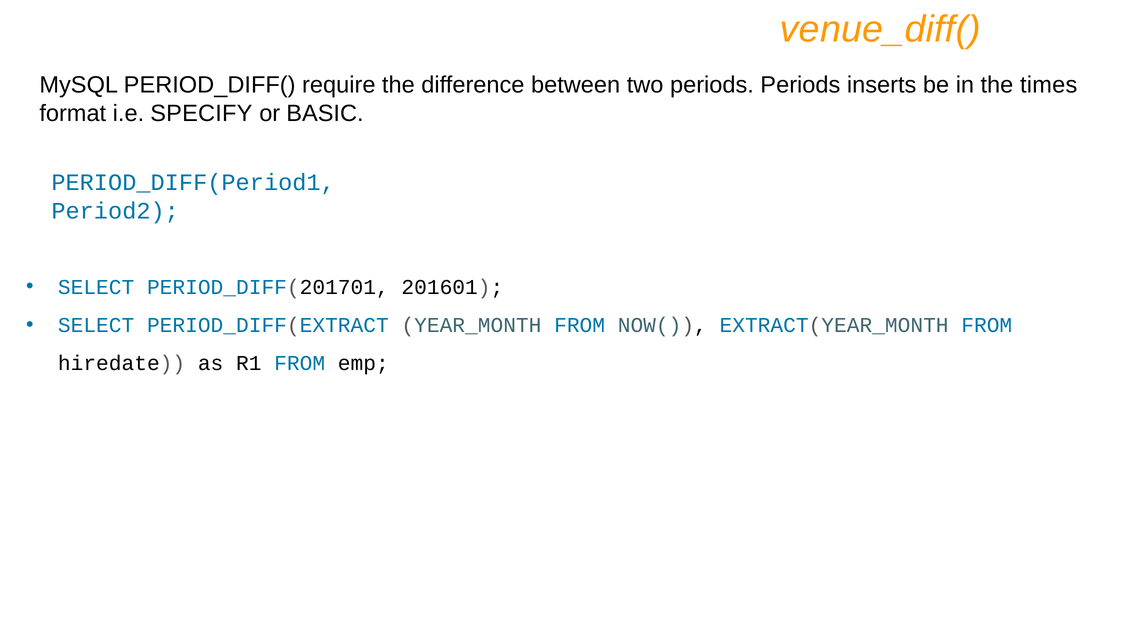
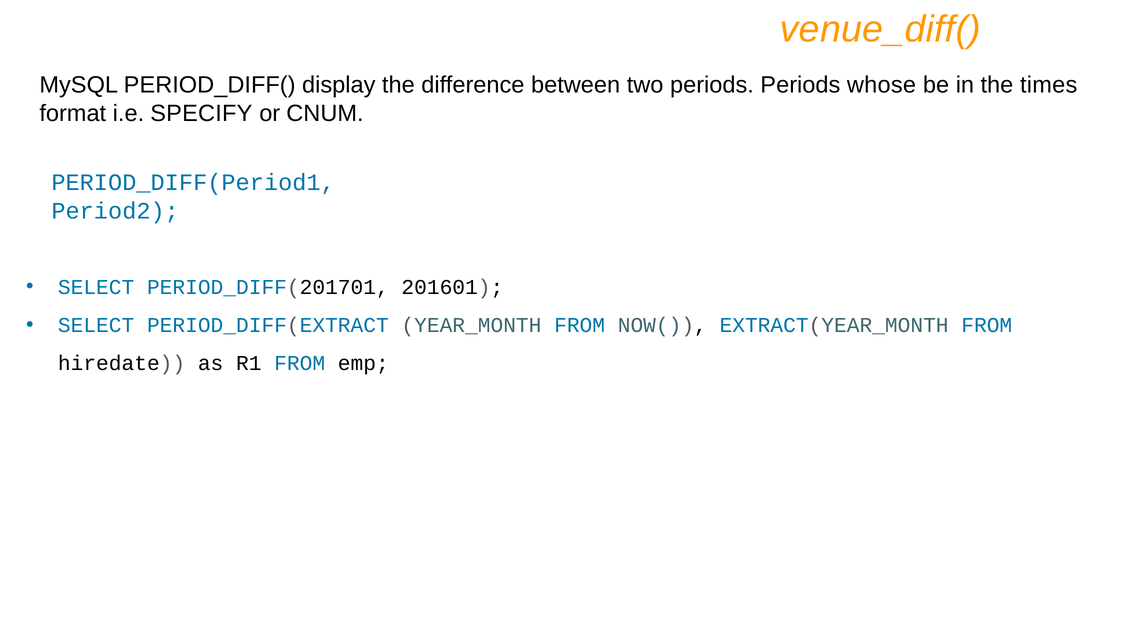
require: require -> display (339, 85)
inserts: inserts -> whose (882, 85)
BASIC: BASIC -> CNUM (325, 113)
